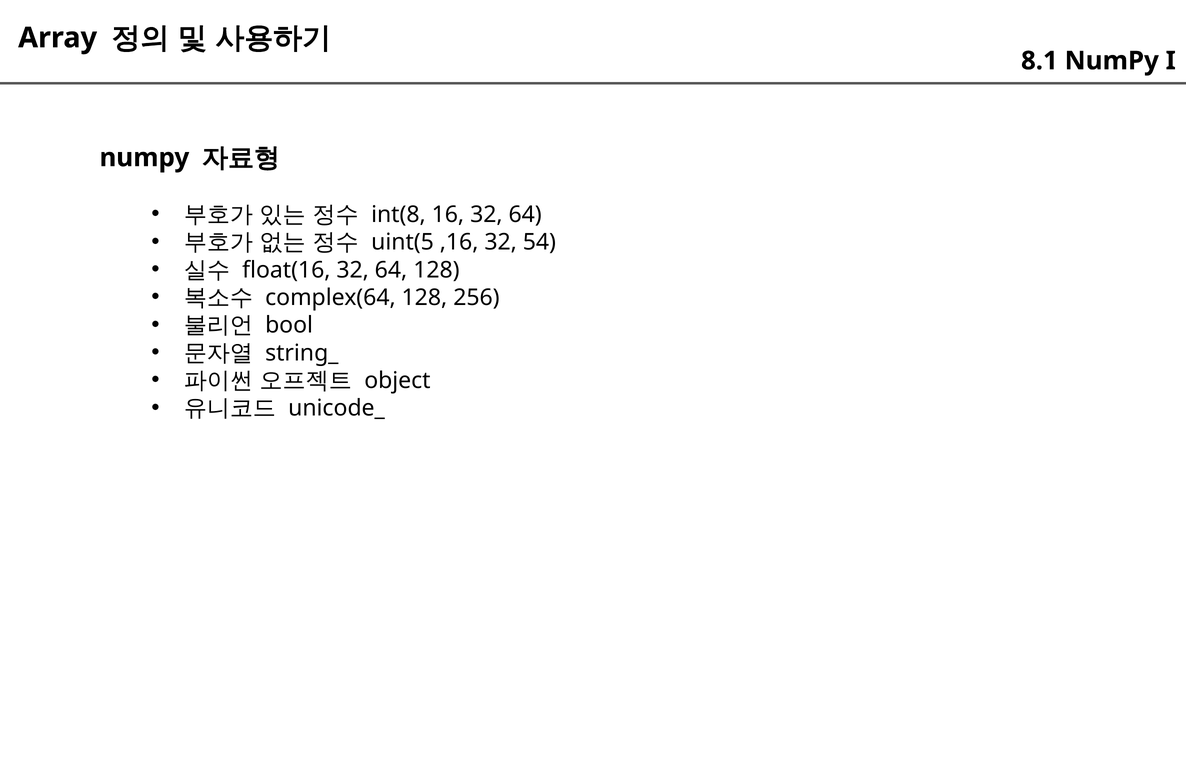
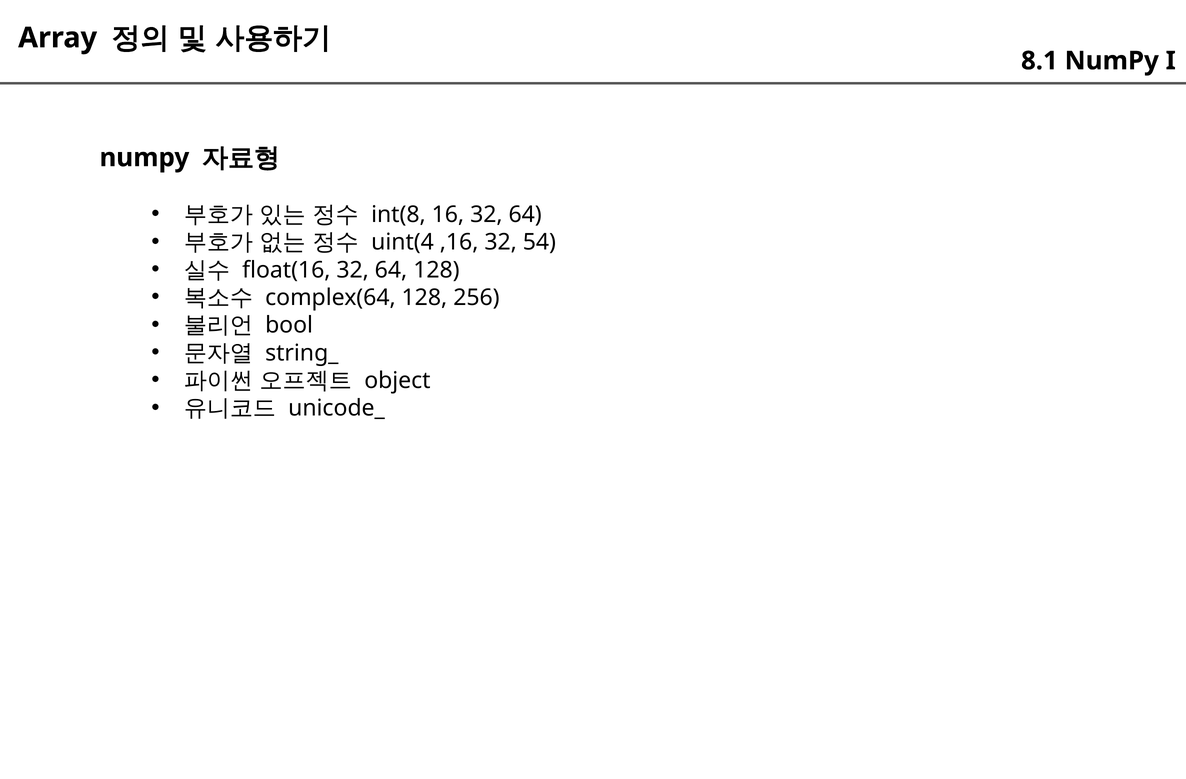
uint(5: uint(5 -> uint(4 (403, 242)
